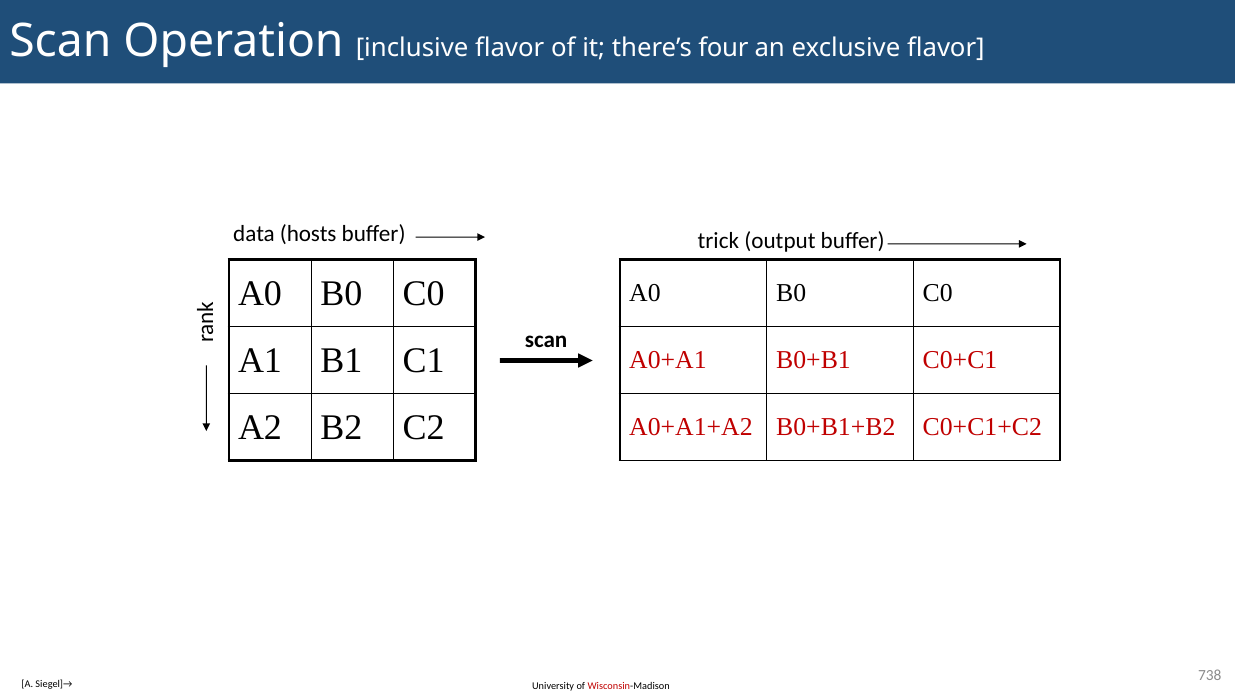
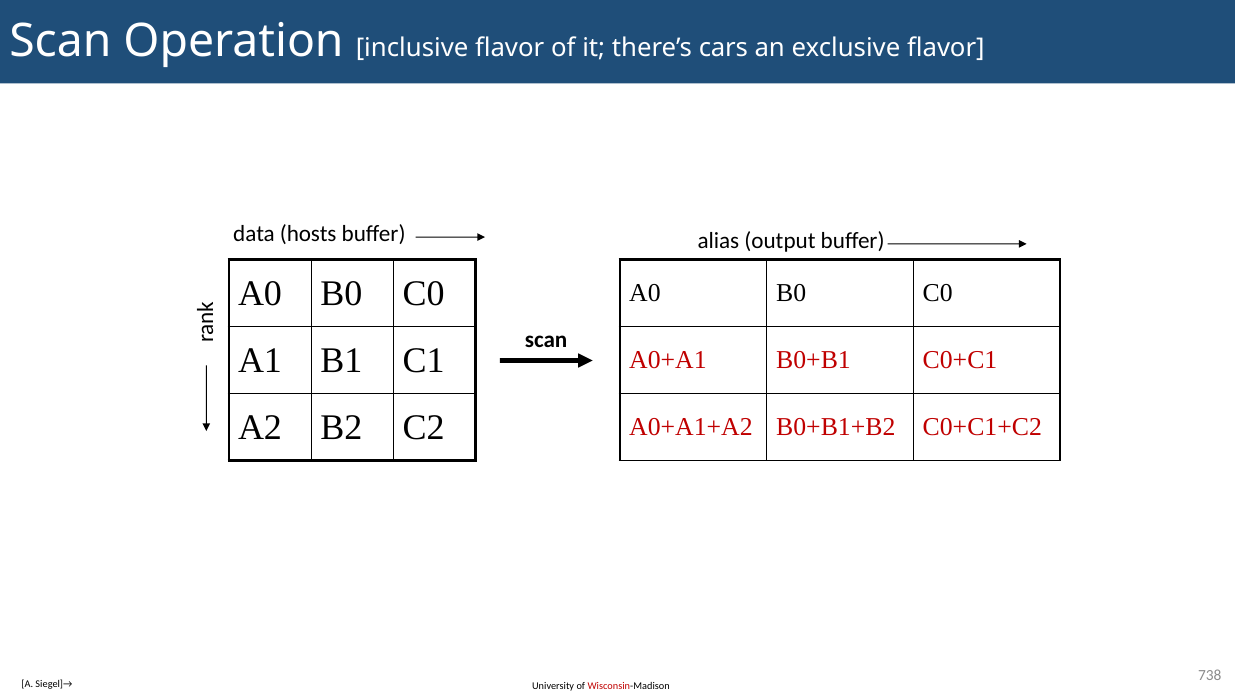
four: four -> cars (723, 48)
trick: trick -> alias (718, 241)
